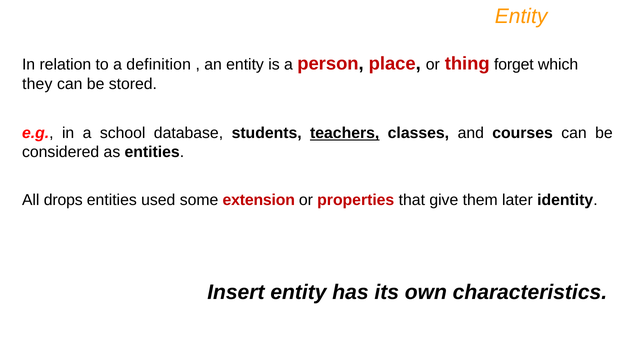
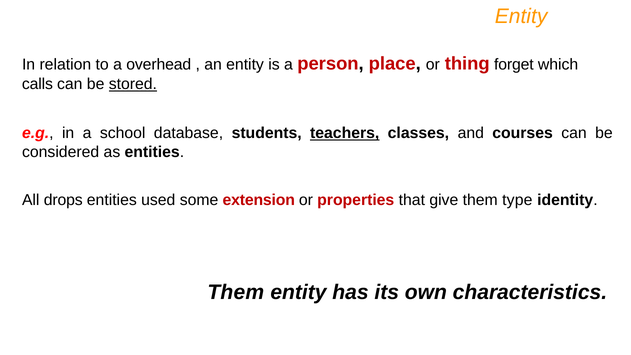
definition: definition -> overhead (159, 65)
they: they -> calls (37, 84)
stored underline: none -> present (133, 84)
later: later -> type (517, 200)
Insert: Insert -> Them (236, 292)
